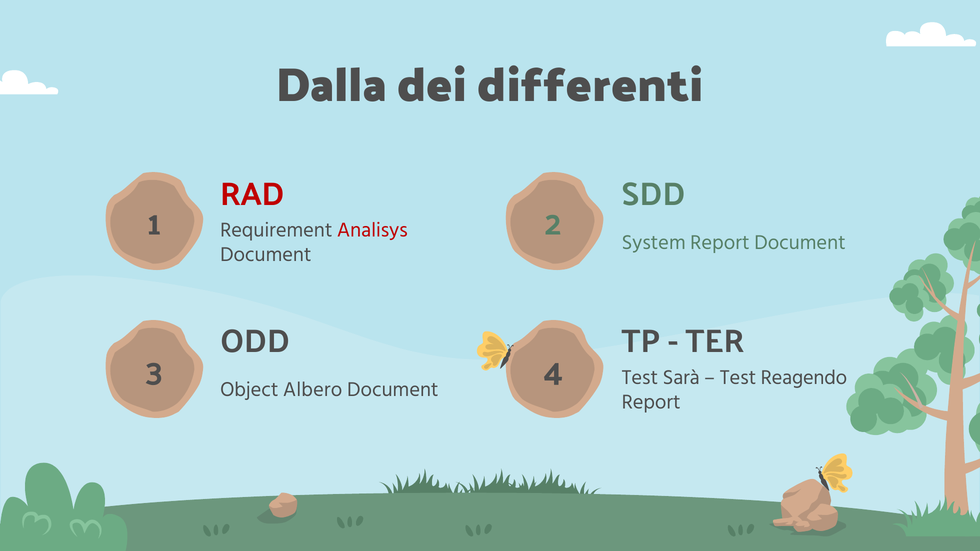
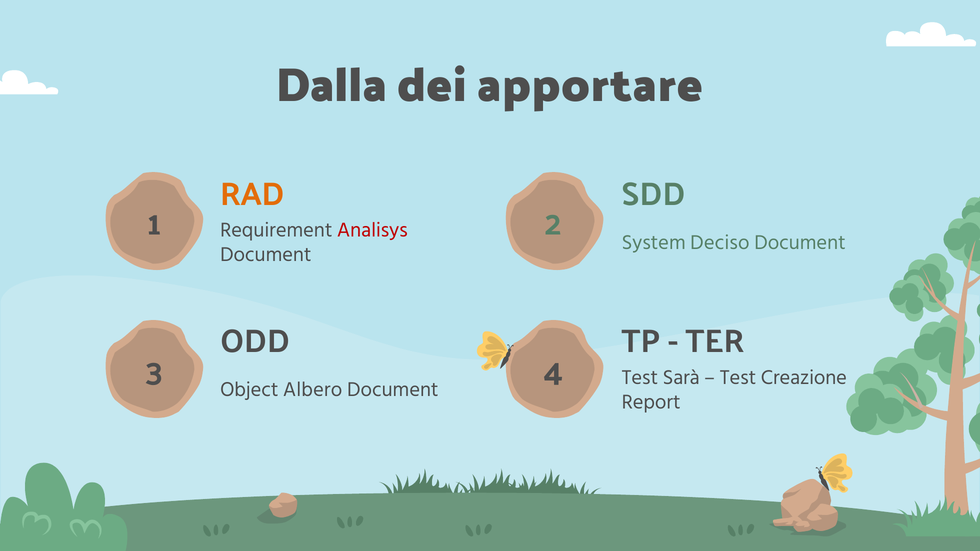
differenti: differenti -> apportare (590, 86)
RAD colour: red -> orange (252, 194)
System Report: Report -> Deciso (720, 243)
Reagendo: Reagendo -> Creazione (804, 378)
